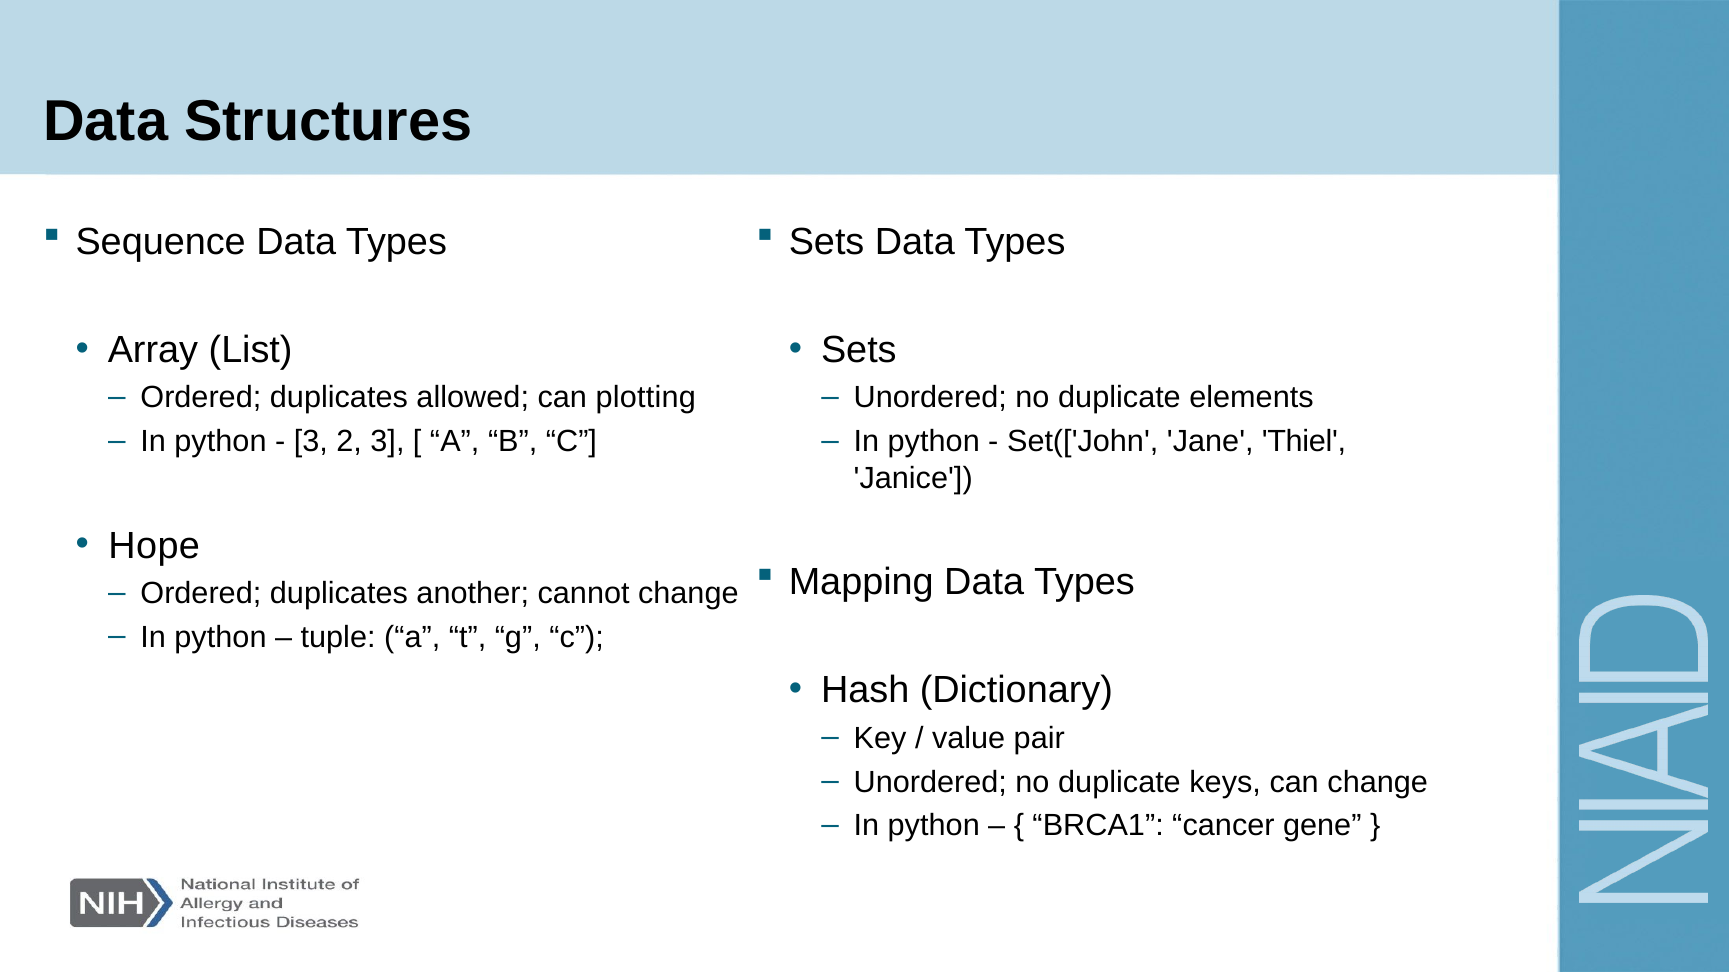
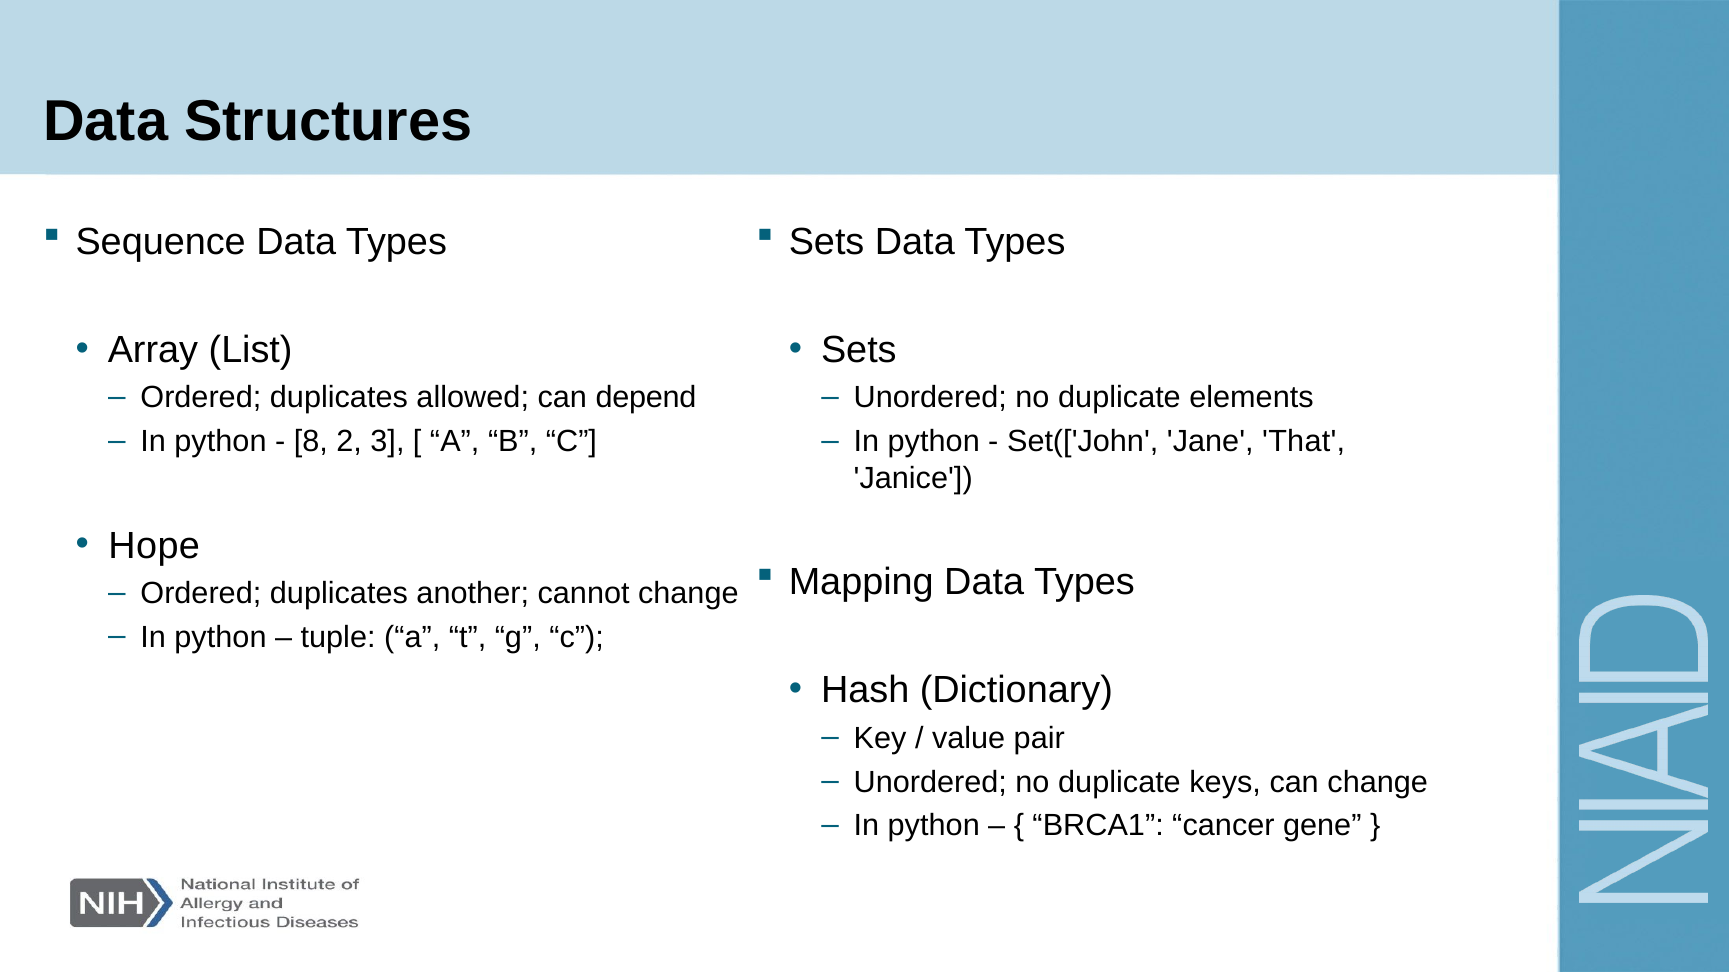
plotting: plotting -> depend (646, 398)
3: 3 -> 8 (311, 442)
Thiel: Thiel -> That (1304, 442)
